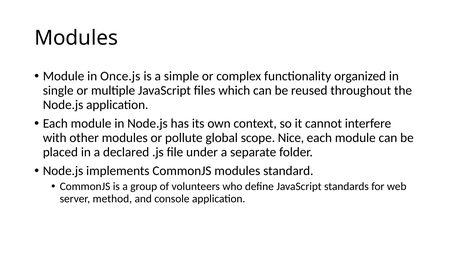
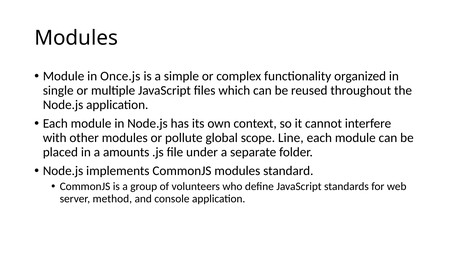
Nice: Nice -> Line (291, 138)
declared: declared -> amounts (126, 152)
